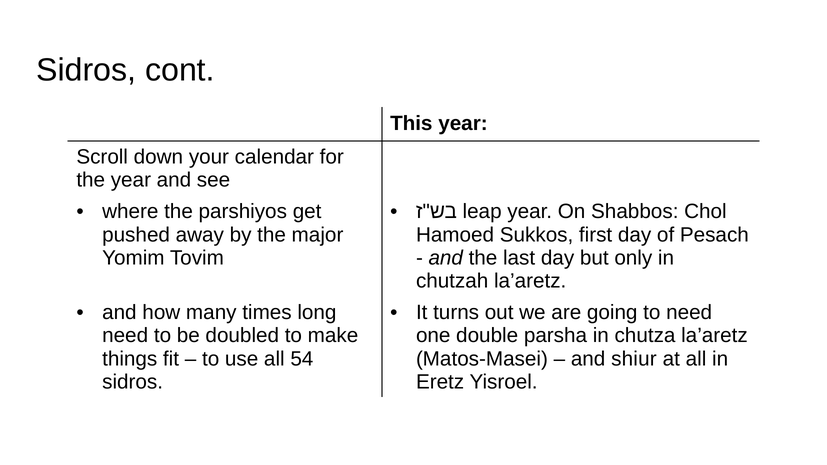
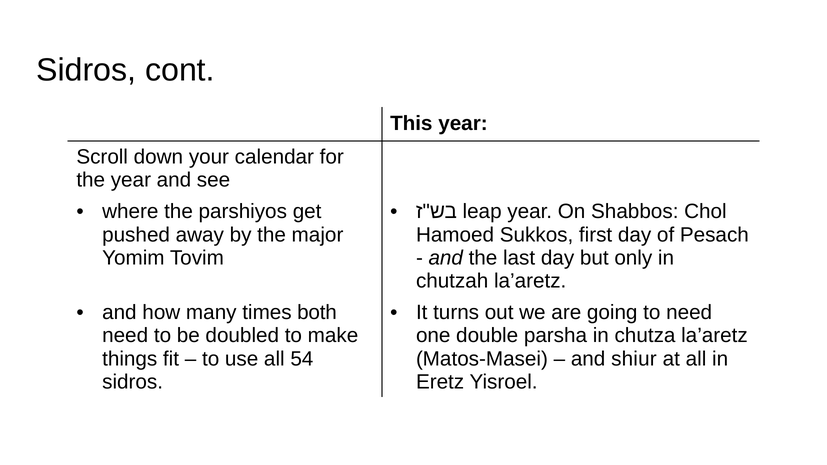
long: long -> both (317, 313)
